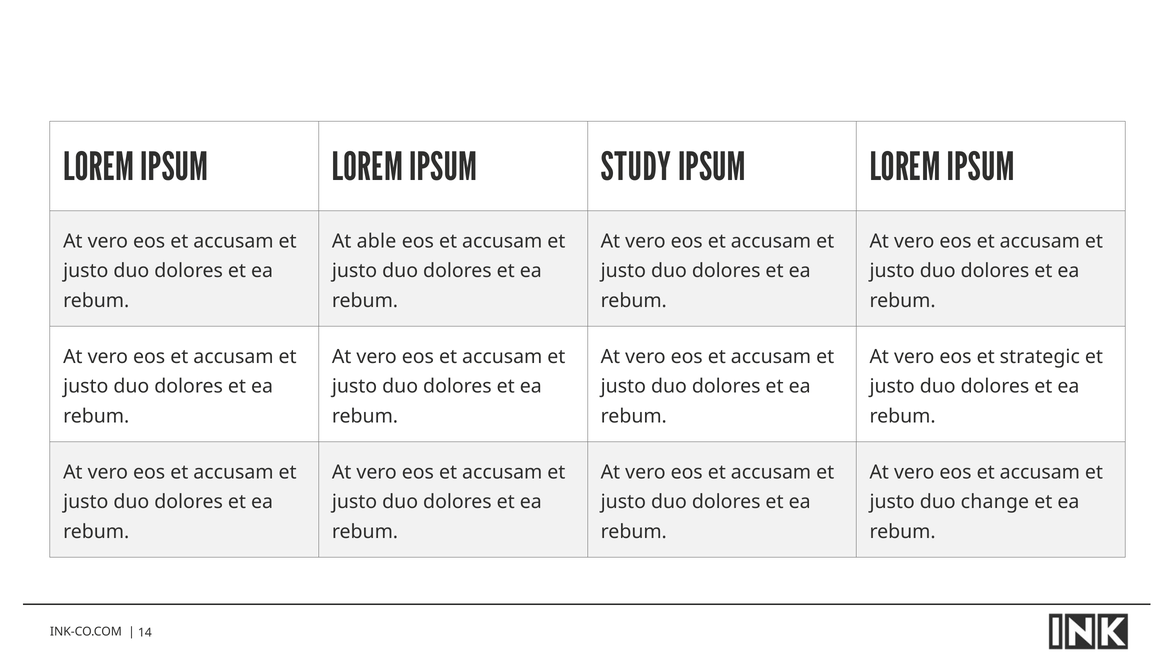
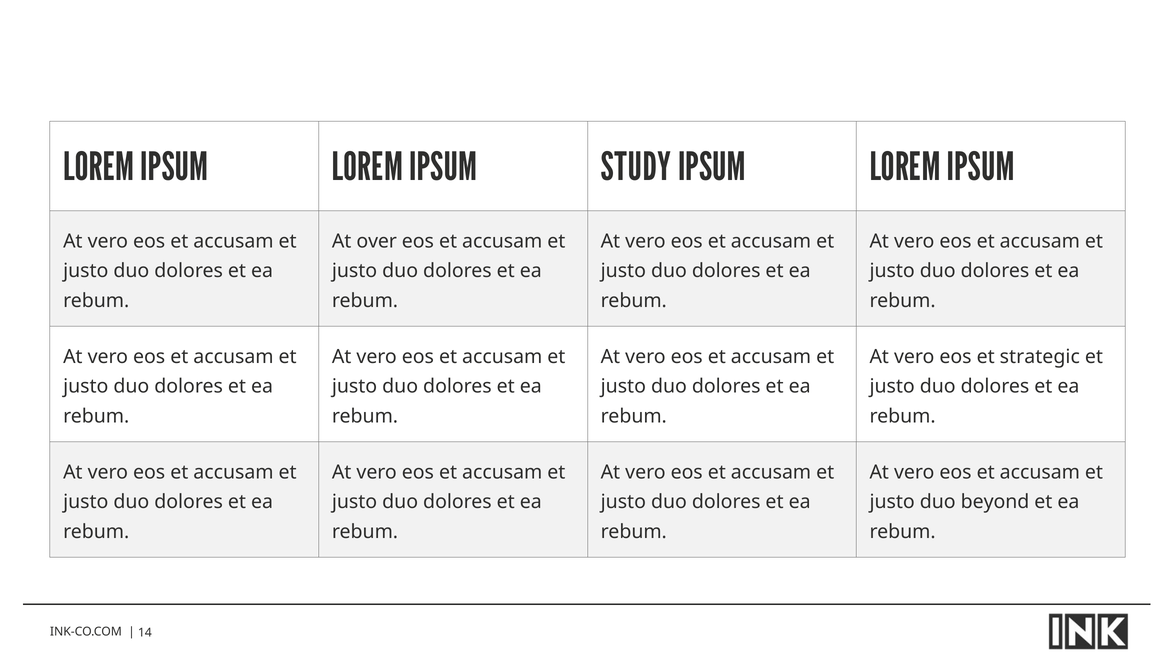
able: able -> over (377, 241)
change: change -> beyond (995, 502)
